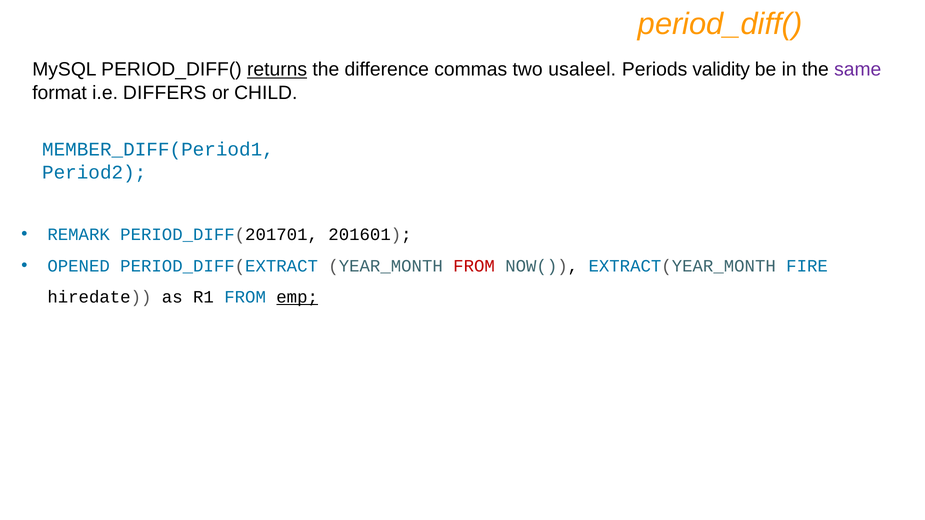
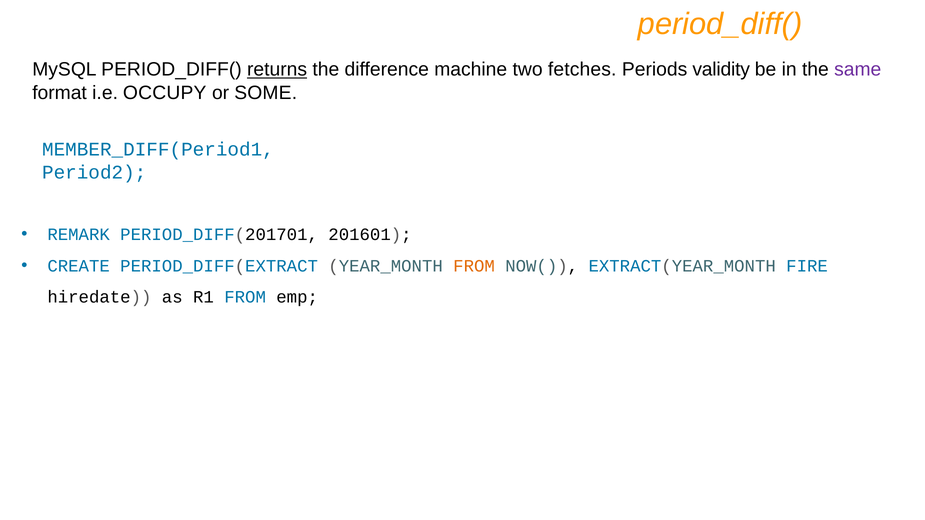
commas: commas -> machine (471, 70)
usaleel: usaleel -> fetches (582, 70)
DIFFERS: DIFFERS -> OCCUPY (165, 93)
CHILD: CHILD -> SOME (266, 93)
OPENED: OPENED -> CREATE (79, 266)
FROM colour: red -> orange (474, 266)
emp underline: present -> none (297, 297)
